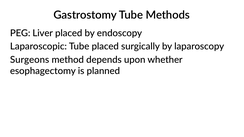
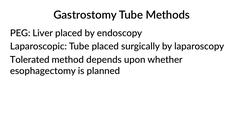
Surgeons: Surgeons -> Tolerated (30, 60)
